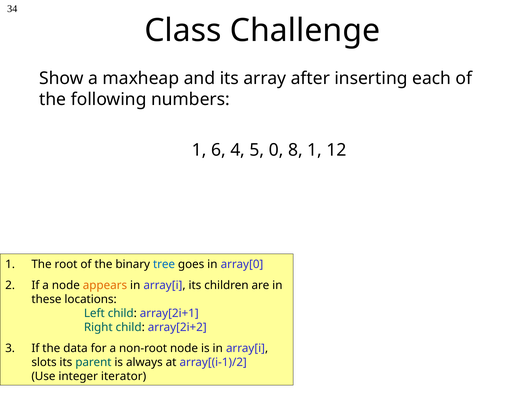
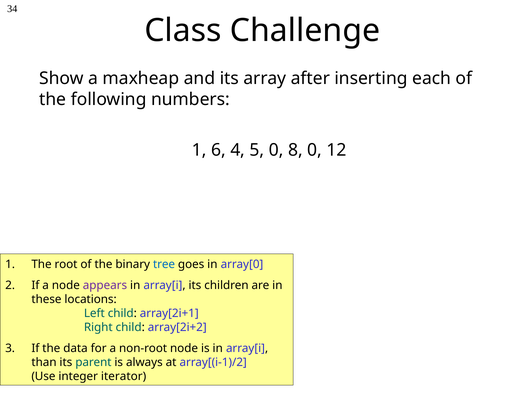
8 1: 1 -> 0 (315, 150)
appears colour: orange -> purple (105, 285)
slots: slots -> than (44, 362)
